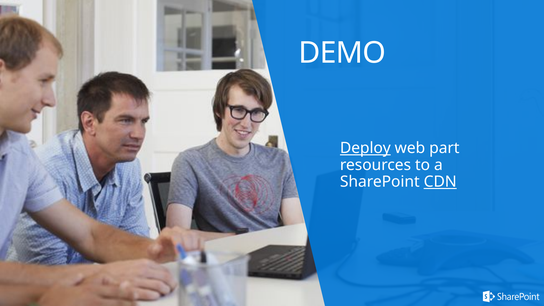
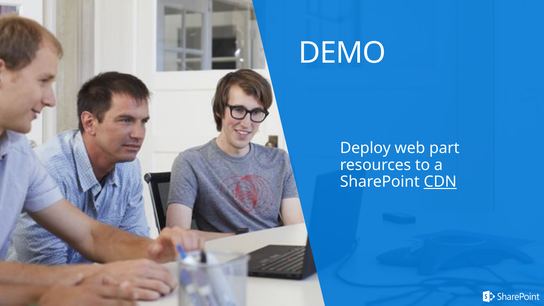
Deploy underline: present -> none (365, 148)
